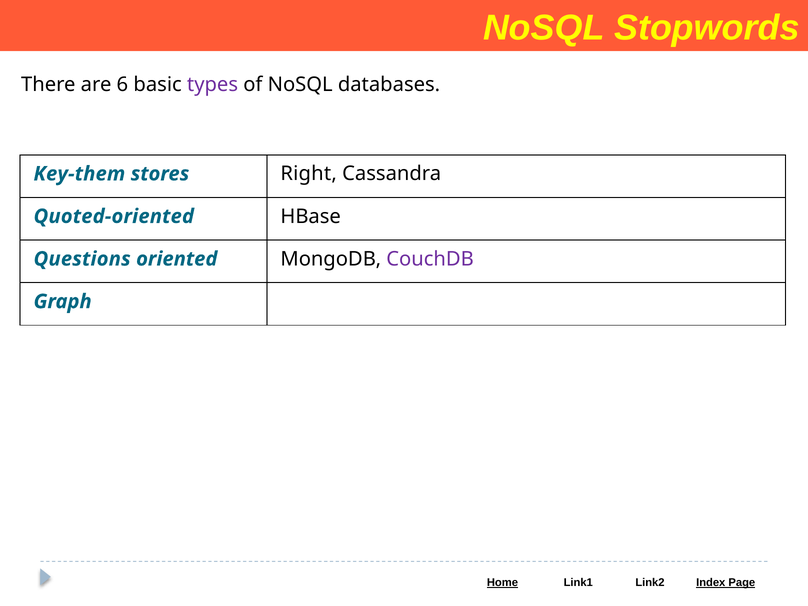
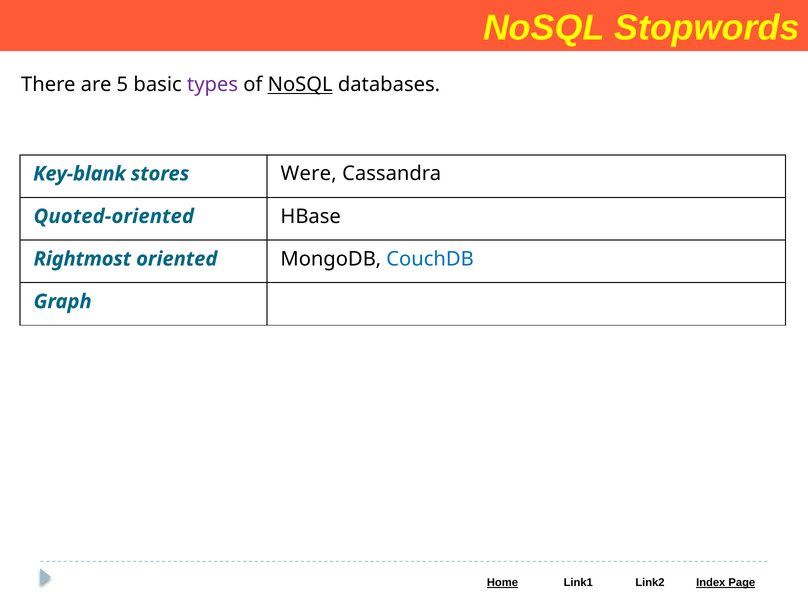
6: 6 -> 5 (122, 85)
NoSQL underline: none -> present (300, 85)
Key-them: Key-them -> Key-blank (80, 174)
Right: Right -> Were (309, 174)
Questions: Questions -> Rightmost (82, 259)
CouchDB colour: purple -> blue (430, 259)
